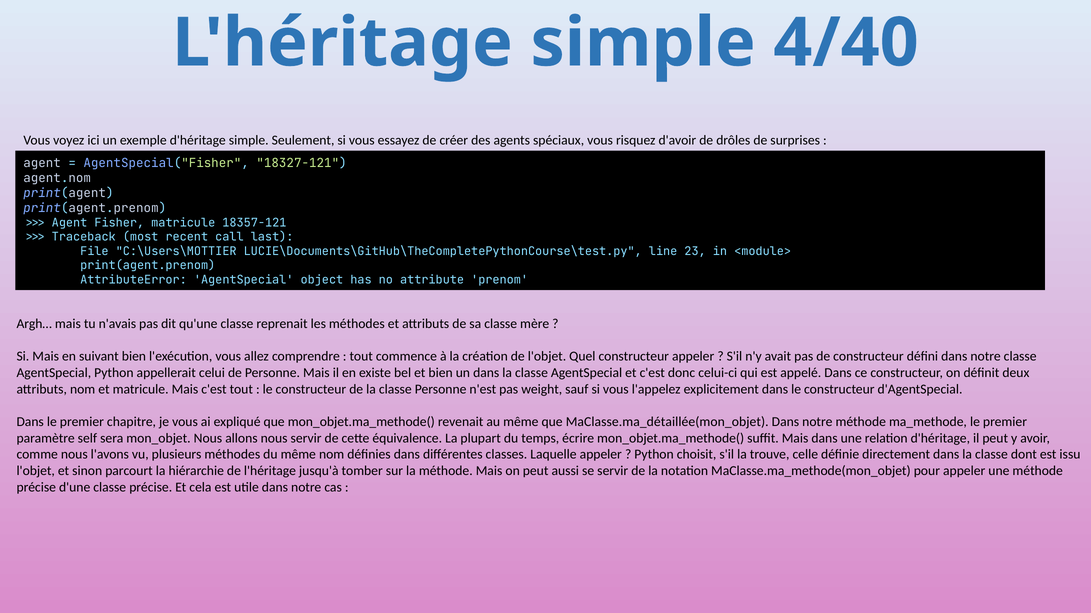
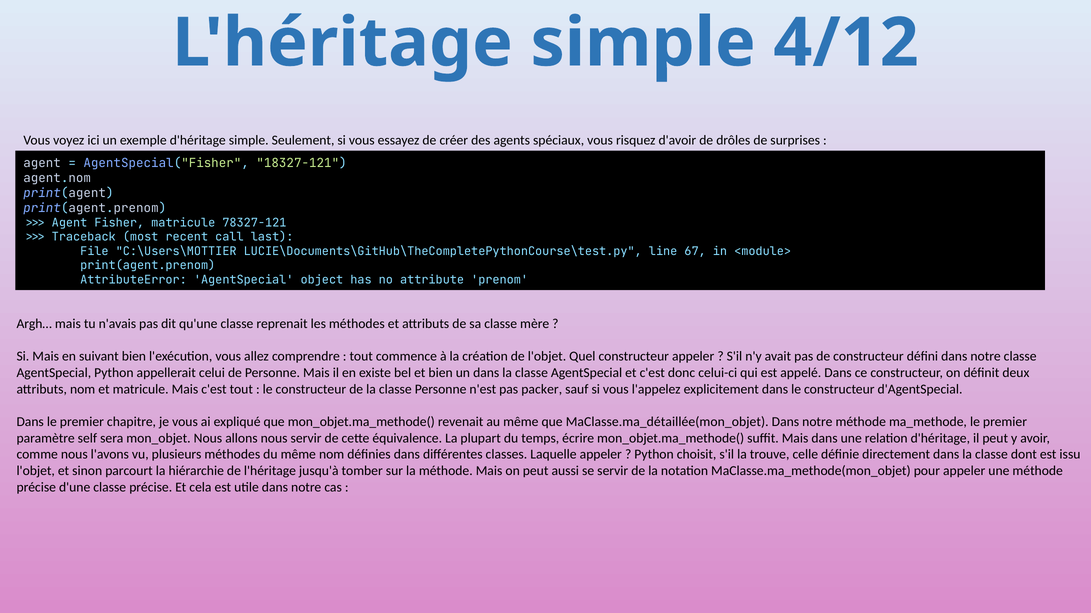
4/40: 4/40 -> 4/12 (846, 43)
18357-121: 18357-121 -> 78327-121 (254, 223)
23: 23 -> 67 (695, 251)
weight: weight -> packer (542, 390)
